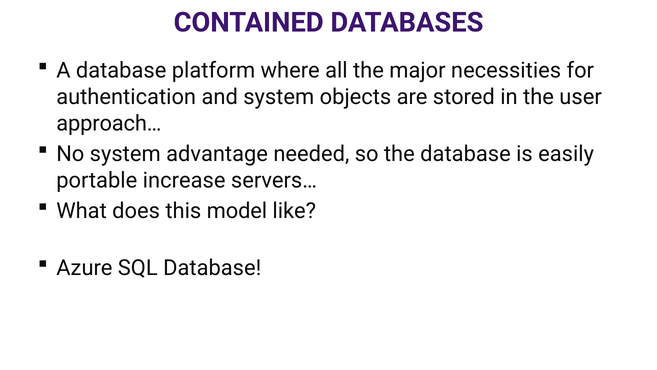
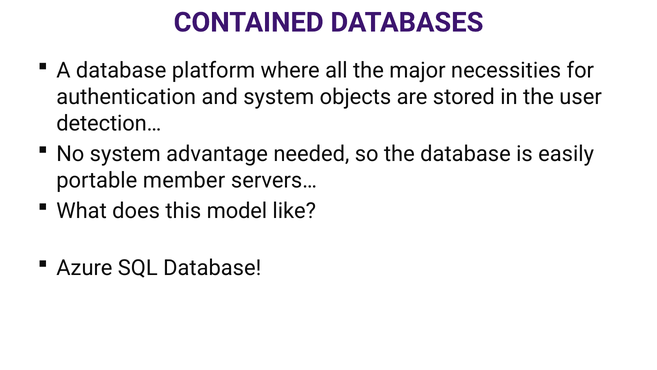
approach…: approach… -> detection… (109, 123)
increase: increase -> member (184, 180)
